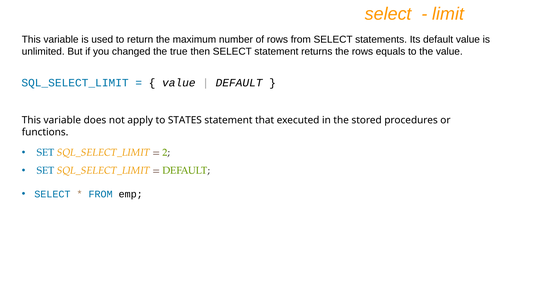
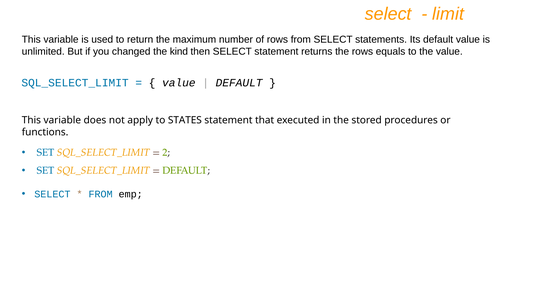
true: true -> kind (179, 52)
